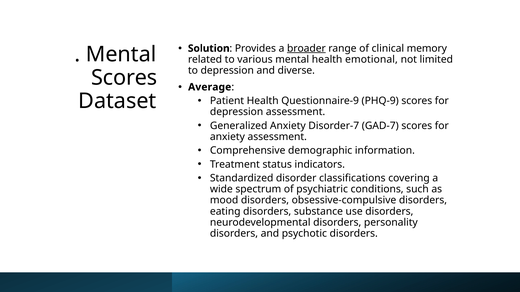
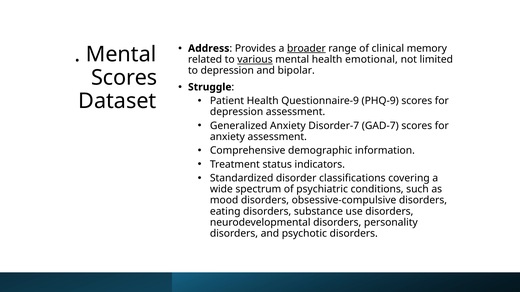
Solution: Solution -> Address (209, 48)
various underline: none -> present (255, 60)
diverse: diverse -> bipolar (296, 71)
Average: Average -> Struggle (210, 87)
